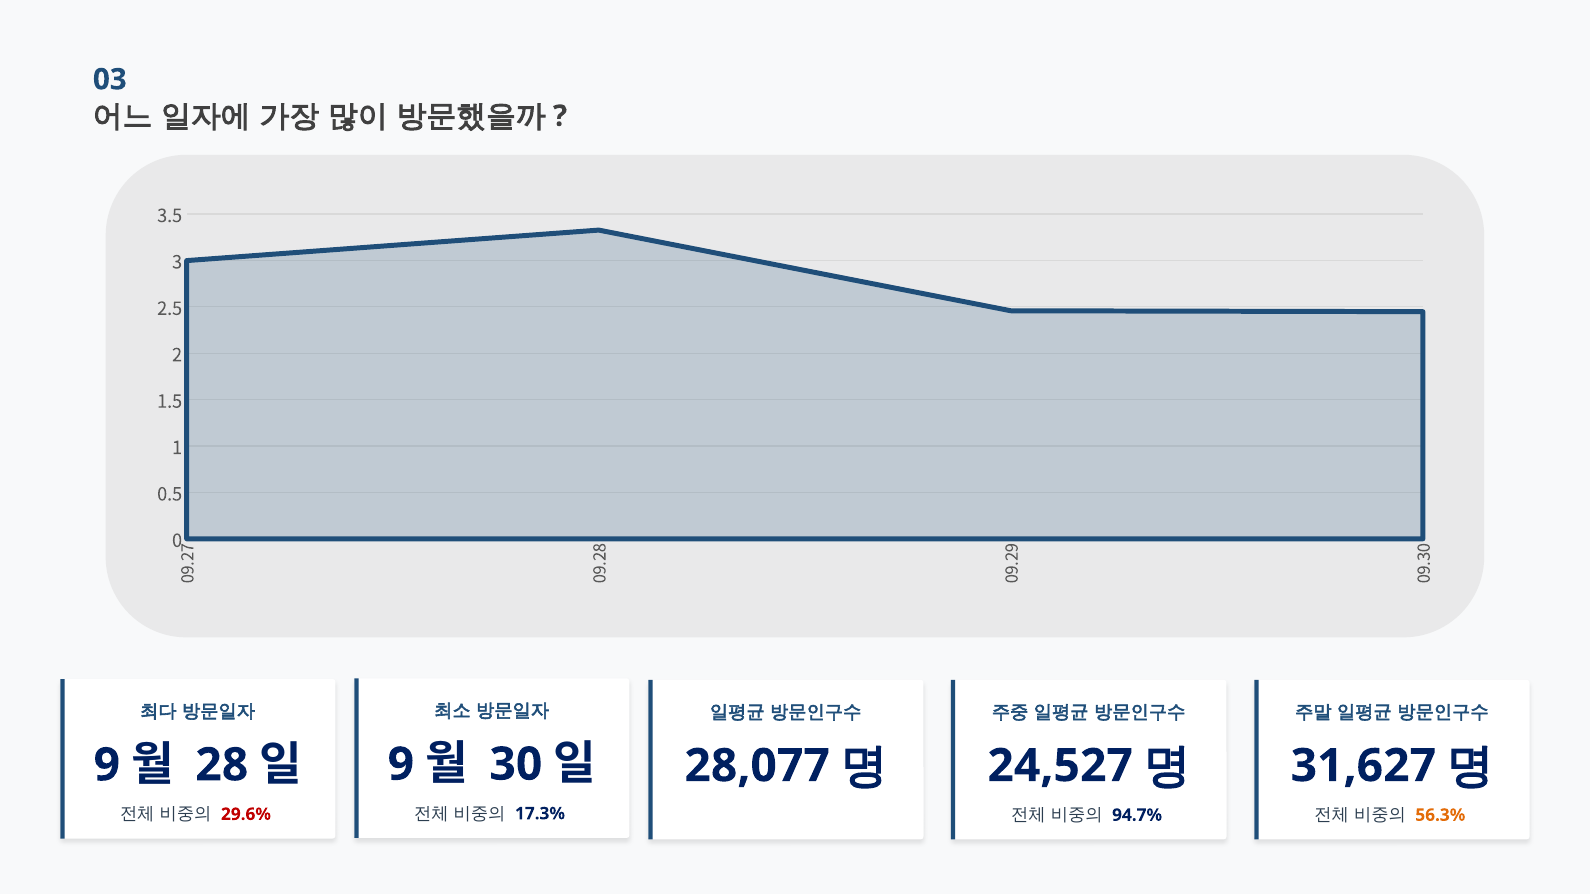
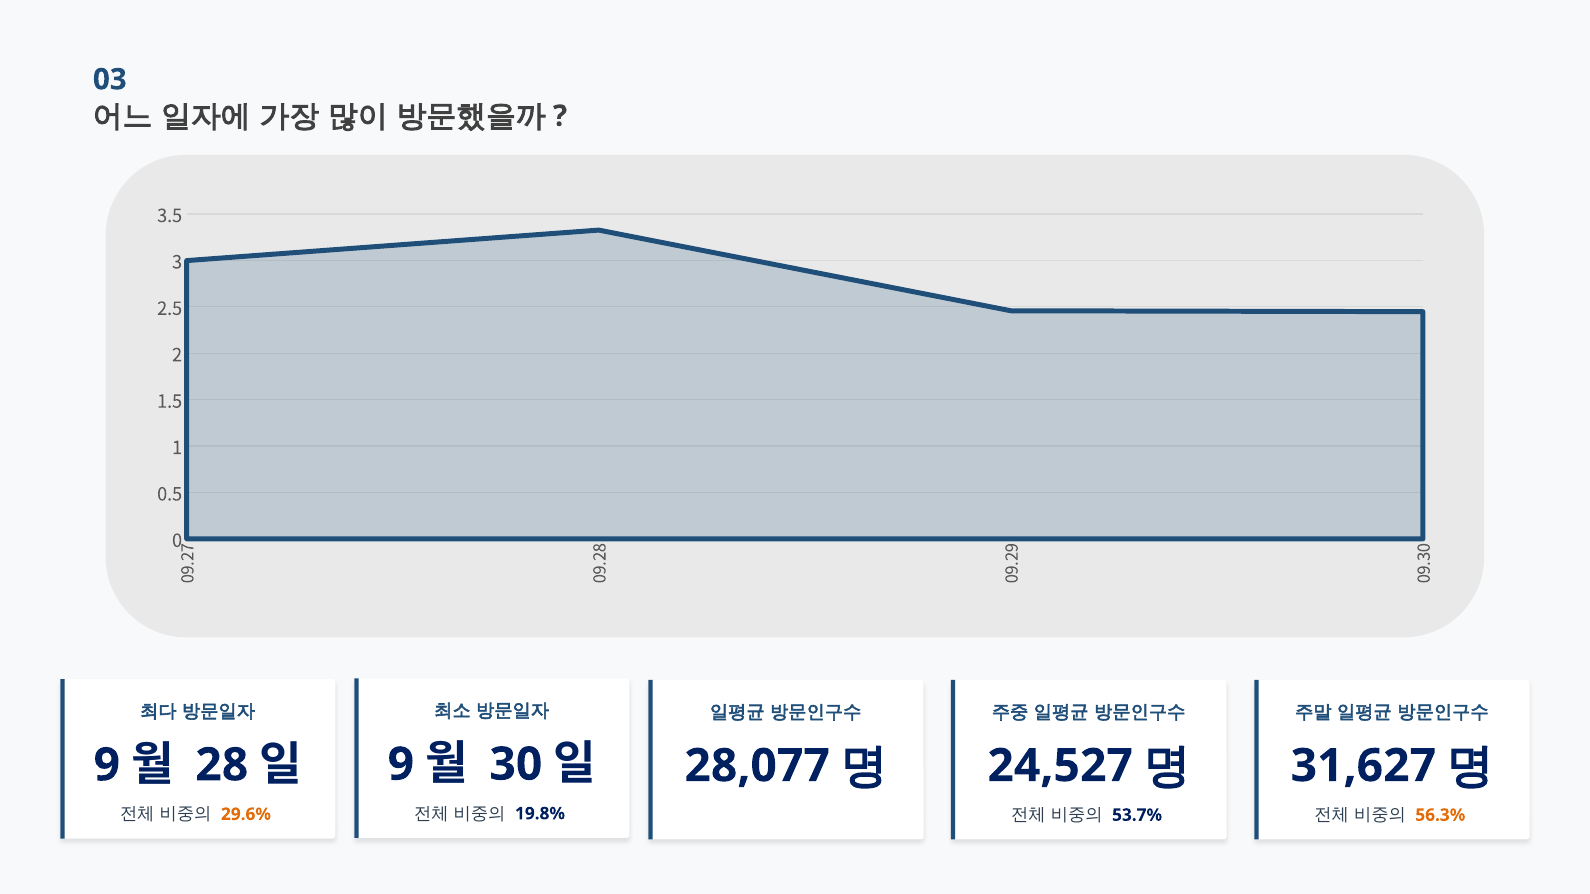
17.3%: 17.3% -> 19.8% (540, 814)
29.6% colour: red -> orange (246, 815)
94.7%: 94.7% -> 53.7% (1137, 815)
